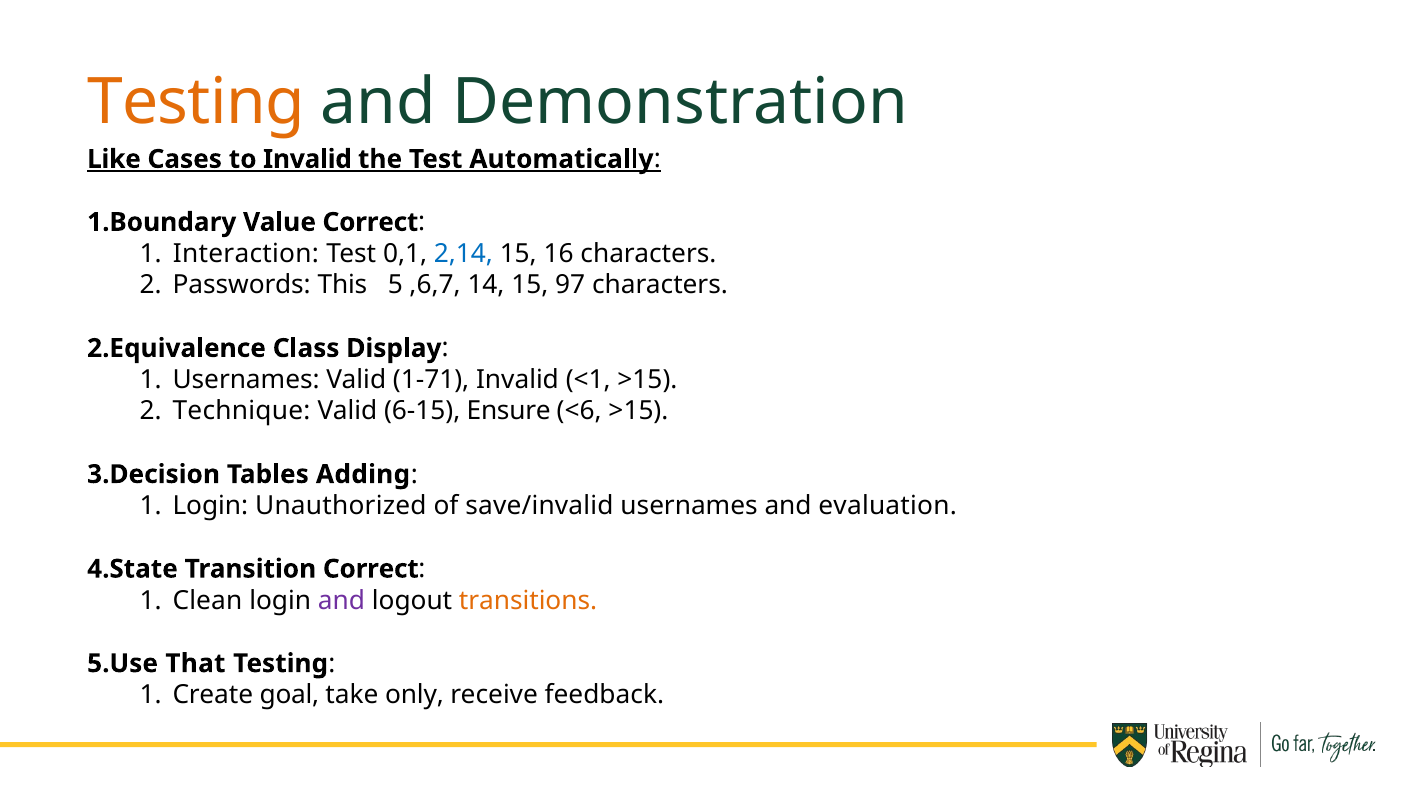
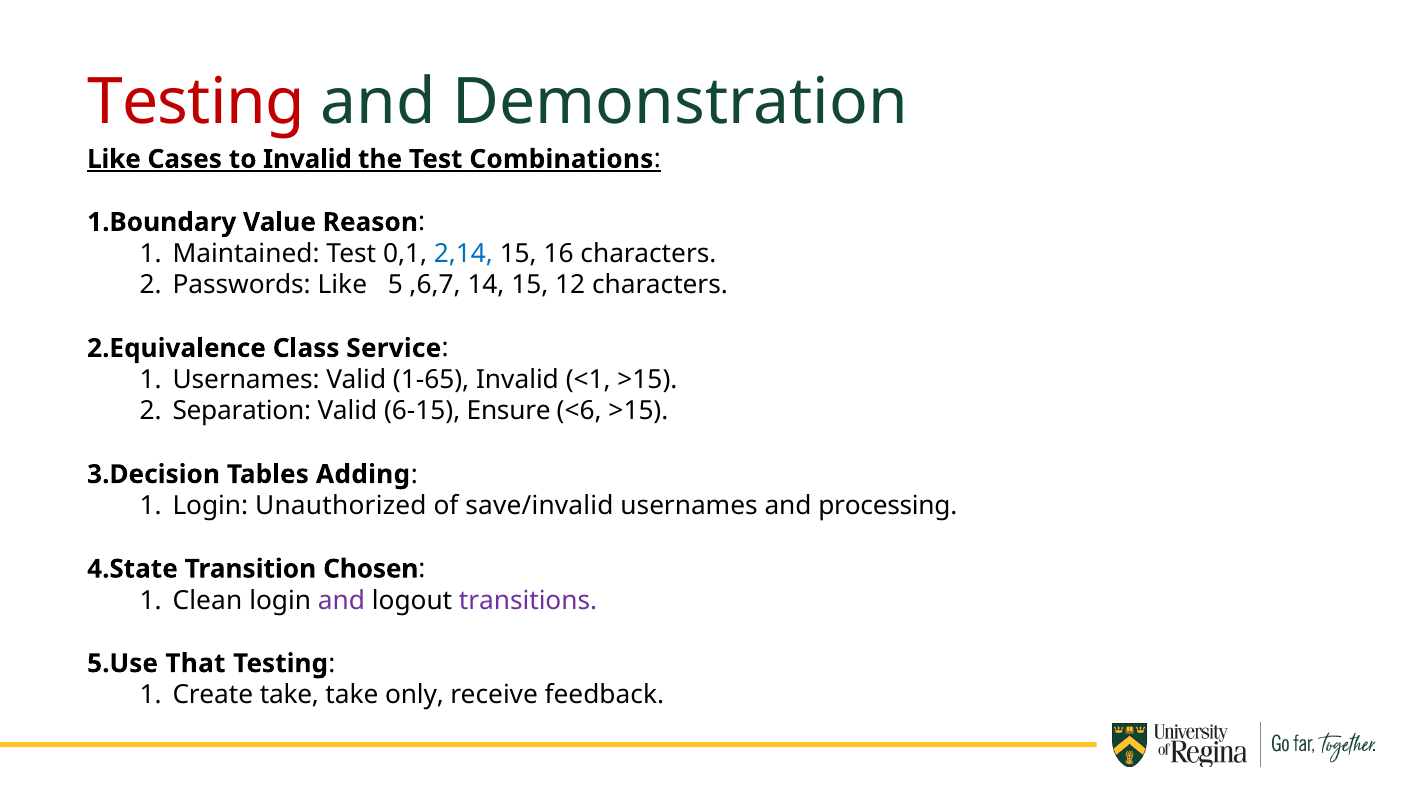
Testing colour: orange -> red (196, 102)
Automatically: Automatically -> Combinations (561, 159)
Value Correct: Correct -> Reason (370, 222)
Interaction: Interaction -> Maintained (246, 254)
Passwords This: This -> Like (342, 285)
97: 97 -> 12 (570, 285)
Display: Display -> Service (394, 348)
1-71: 1-71 -> 1-65 (431, 380)
Technique: Technique -> Separation (242, 411)
evaluation: evaluation -> processing (888, 506)
Transition Correct: Correct -> Chosen (371, 569)
transitions colour: orange -> purple (528, 600)
Create goal: goal -> take (289, 695)
